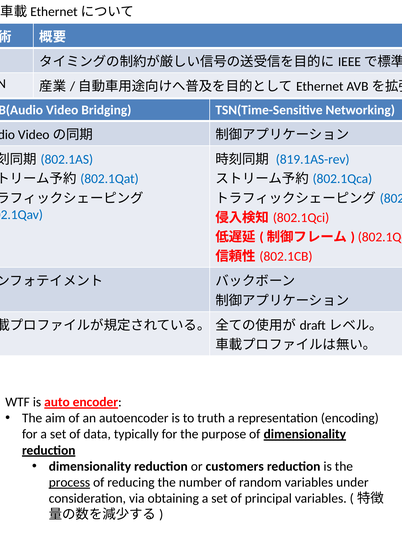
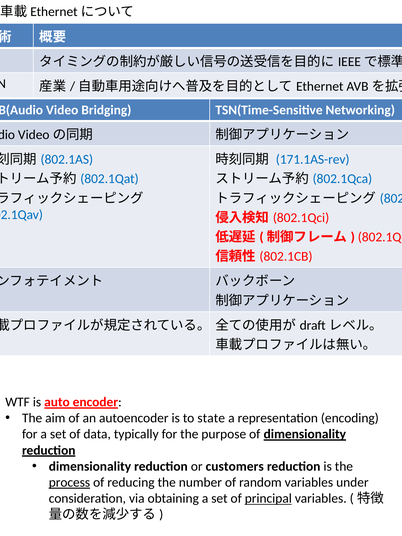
819.1AS-rev: 819.1AS-rev -> 171.1AS-rev (313, 159)
truth: truth -> state (211, 418)
principal underline: none -> present (268, 498)
